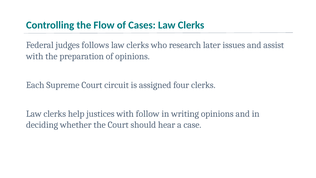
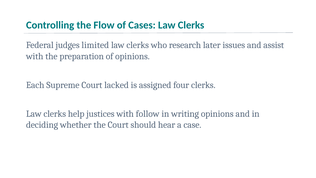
follows: follows -> limited (95, 45)
circuit: circuit -> lacked (117, 85)
